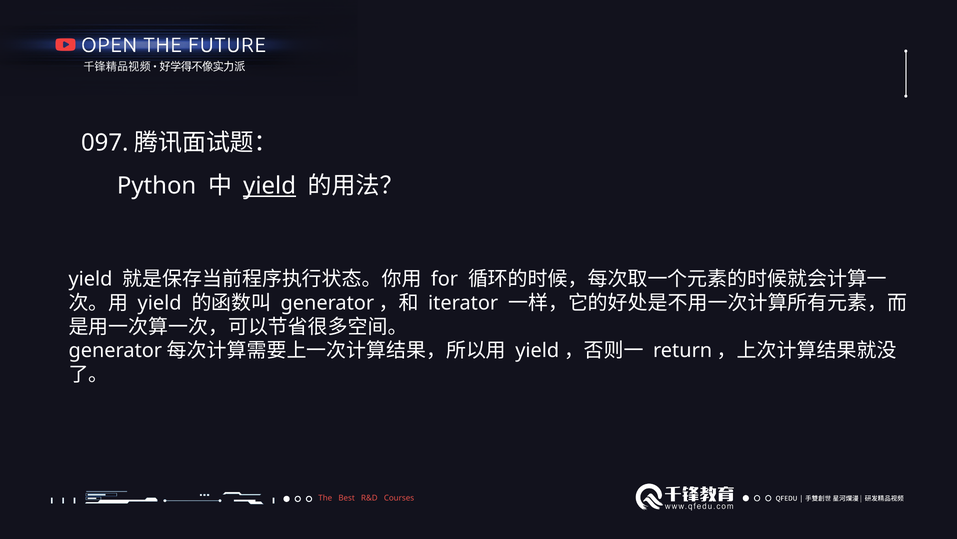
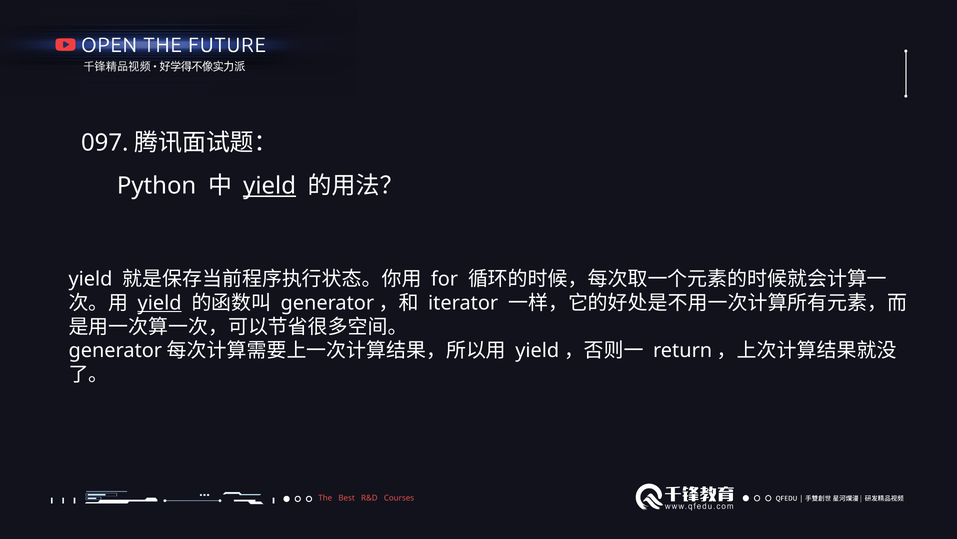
yield underline: none -> present (160, 303)
